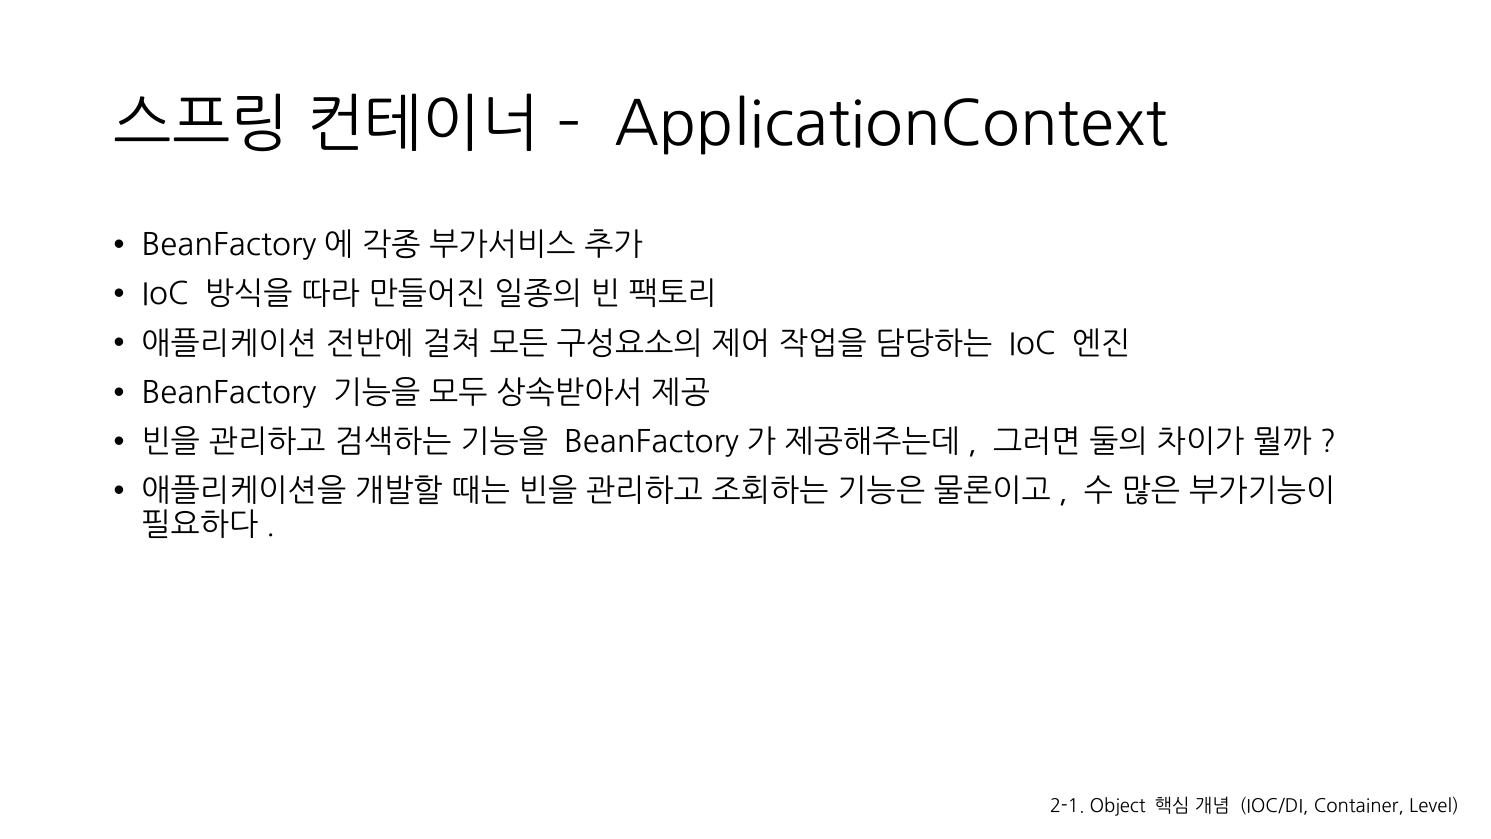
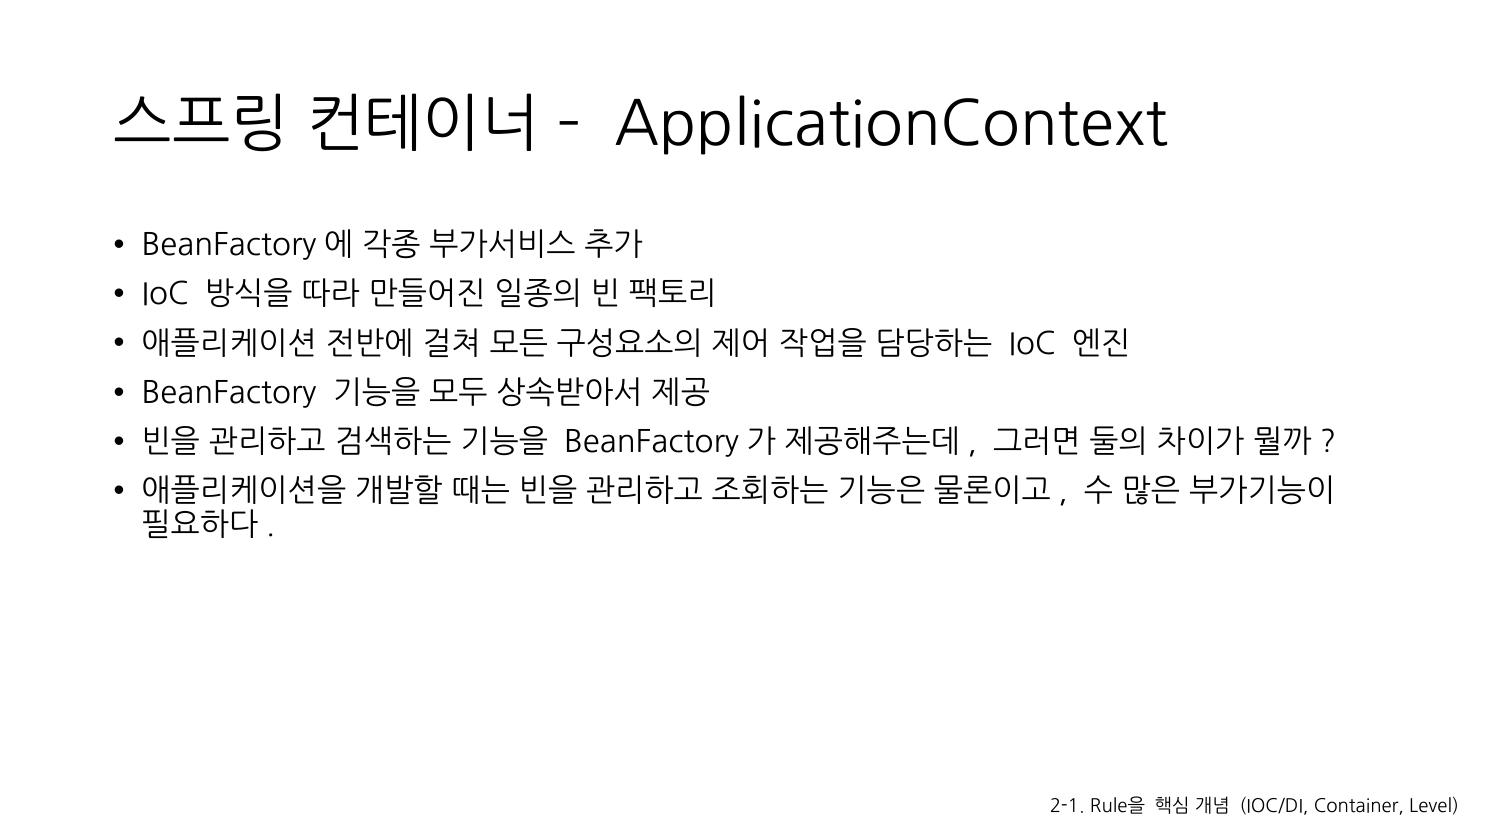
Object: Object -> Rule을 (1117, 806)
